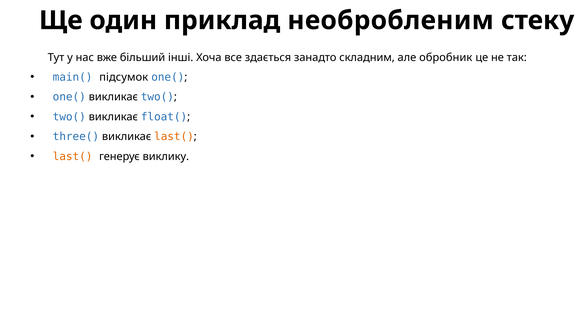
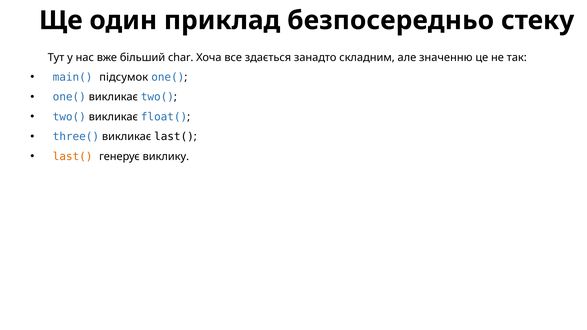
необробленим: необробленим -> безпосередньо (391, 20)
інші: інші -> char (181, 57)
обробник: обробник -> значенню (446, 57)
last( colour: orange -> black (174, 137)
